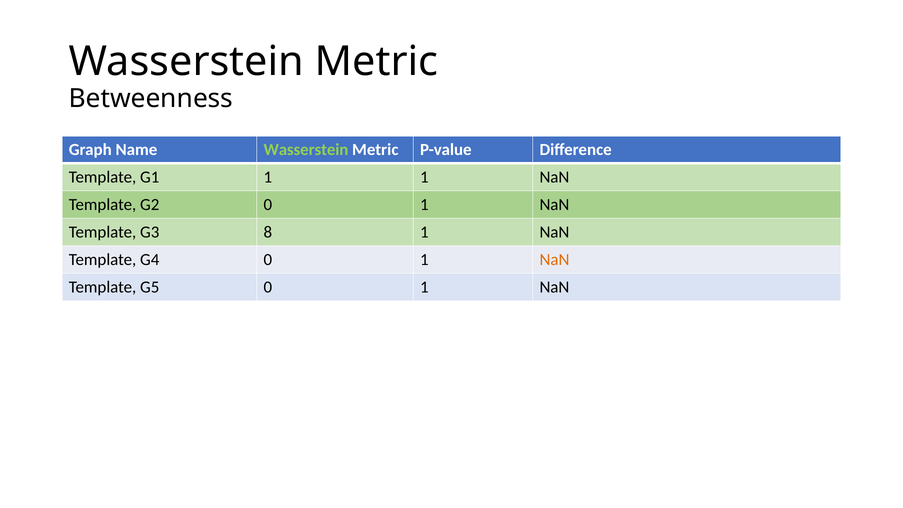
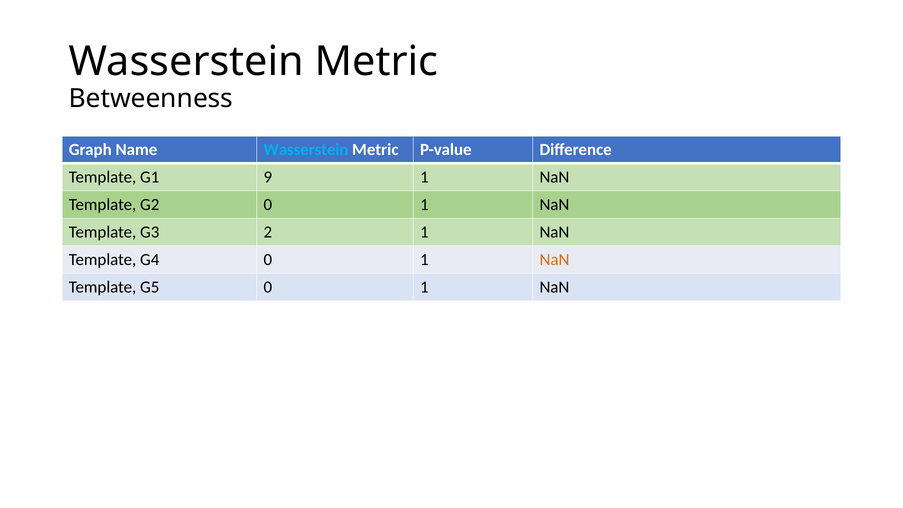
Wasserstein colour: light green -> light blue (306, 150)
G1 1: 1 -> 9 (268, 177)
8: 8 -> 2 (268, 232)
